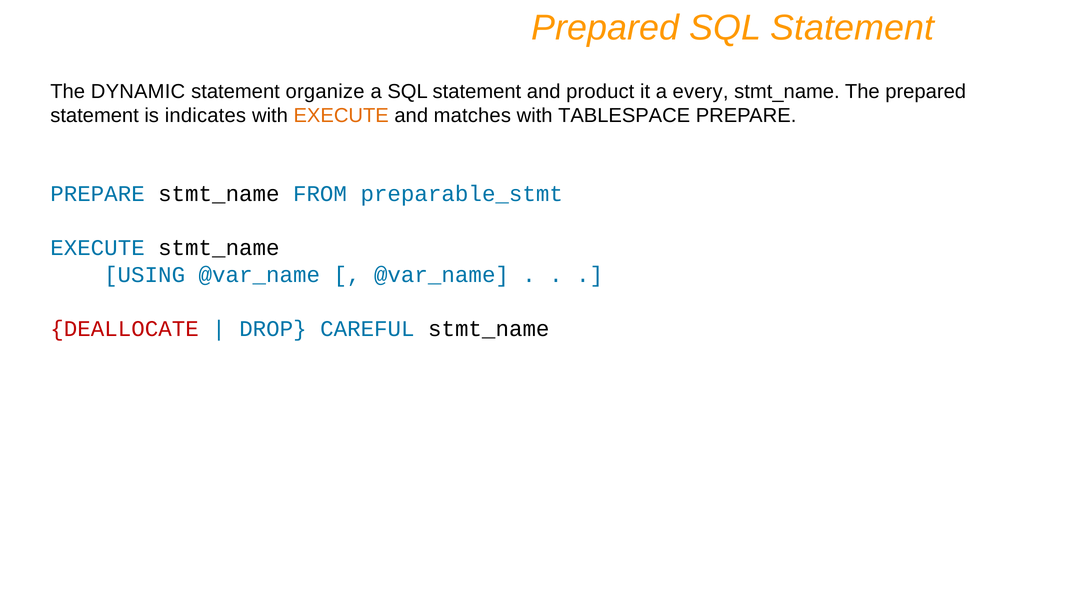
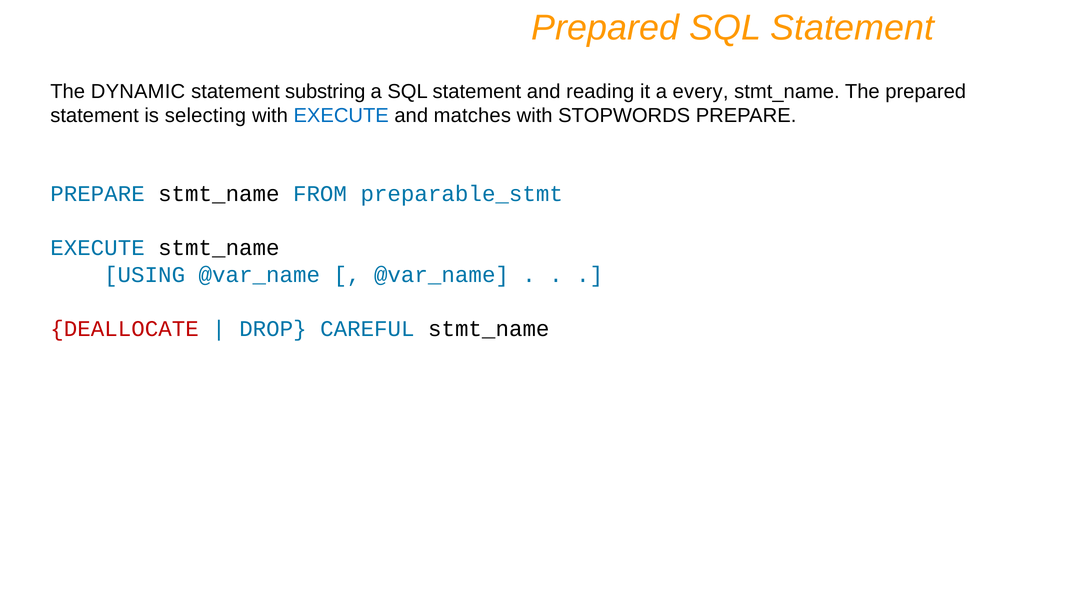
organize: organize -> substring (325, 92)
product: product -> reading (600, 92)
indicates: indicates -> selecting (205, 116)
EXECUTE colour: orange -> blue (341, 116)
TABLESPACE: TABLESPACE -> STOPWORDS (624, 116)
